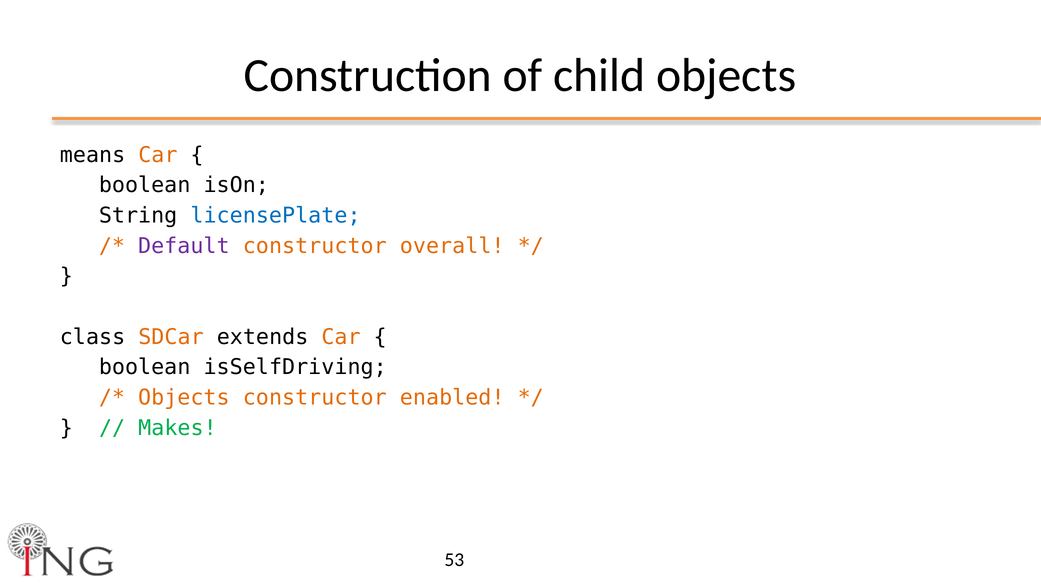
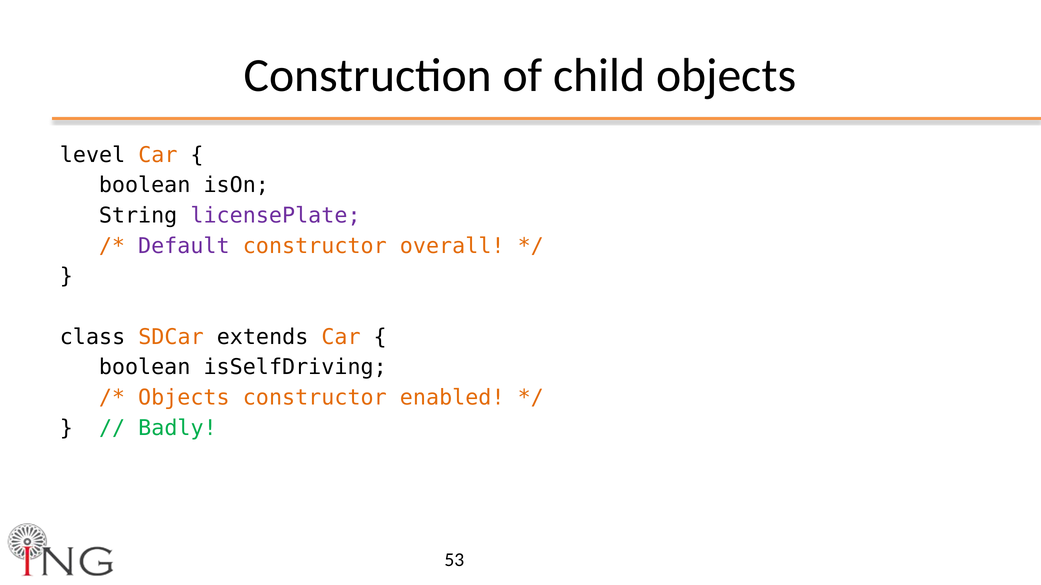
means: means -> level (93, 155)
licensePlate colour: blue -> purple (275, 216)
Makes: Makes -> Badly (177, 428)
